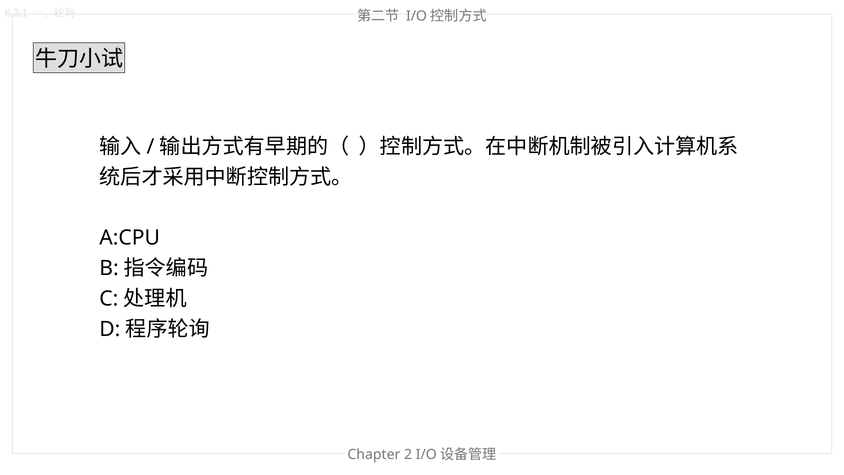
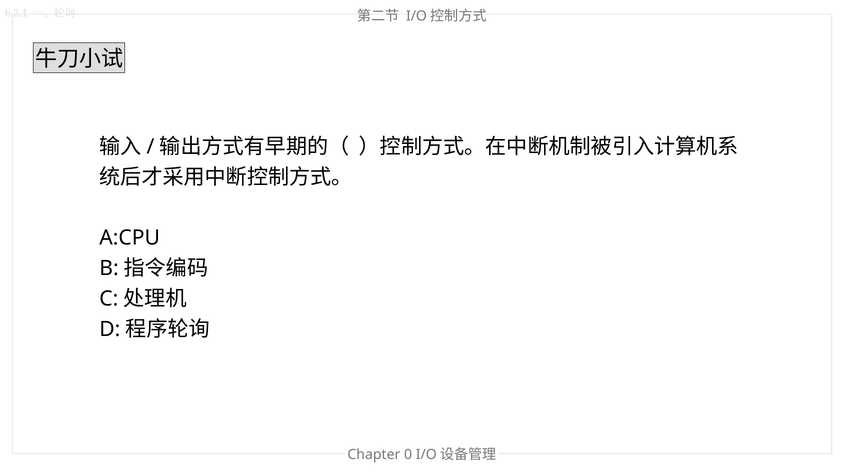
2: 2 -> 0 (408, 454)
